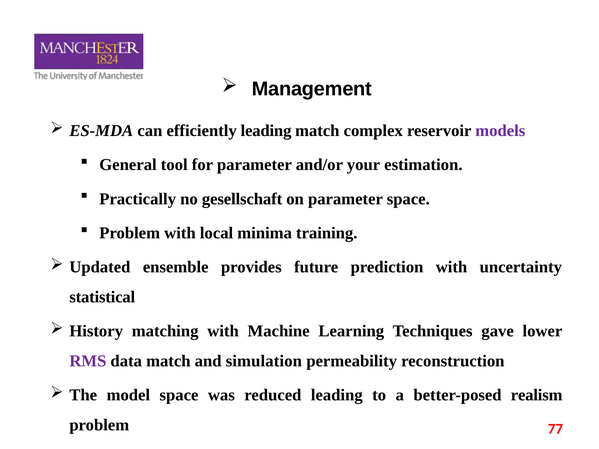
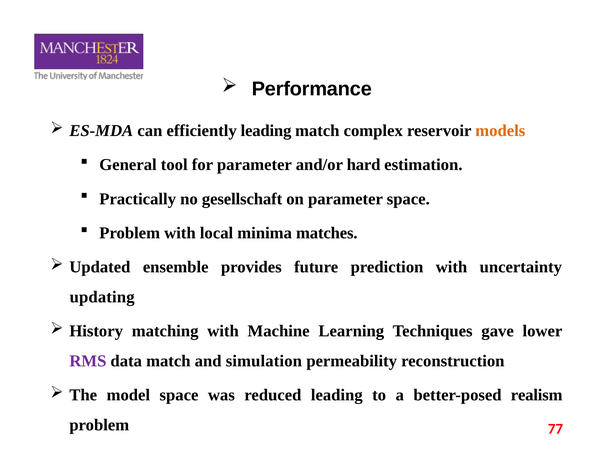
Management: Management -> Performance (312, 89)
models colour: purple -> orange (500, 131)
your: your -> hard (364, 165)
training: training -> matches (327, 233)
statistical: statistical -> updating (102, 297)
